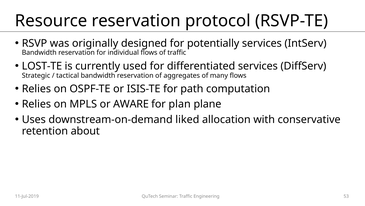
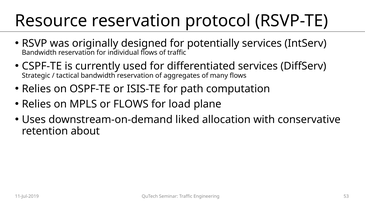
LOST-TE: LOST-TE -> CSPF-TE (42, 66)
or AWARE: AWARE -> FLOWS (131, 104)
plan: plan -> load (180, 104)
